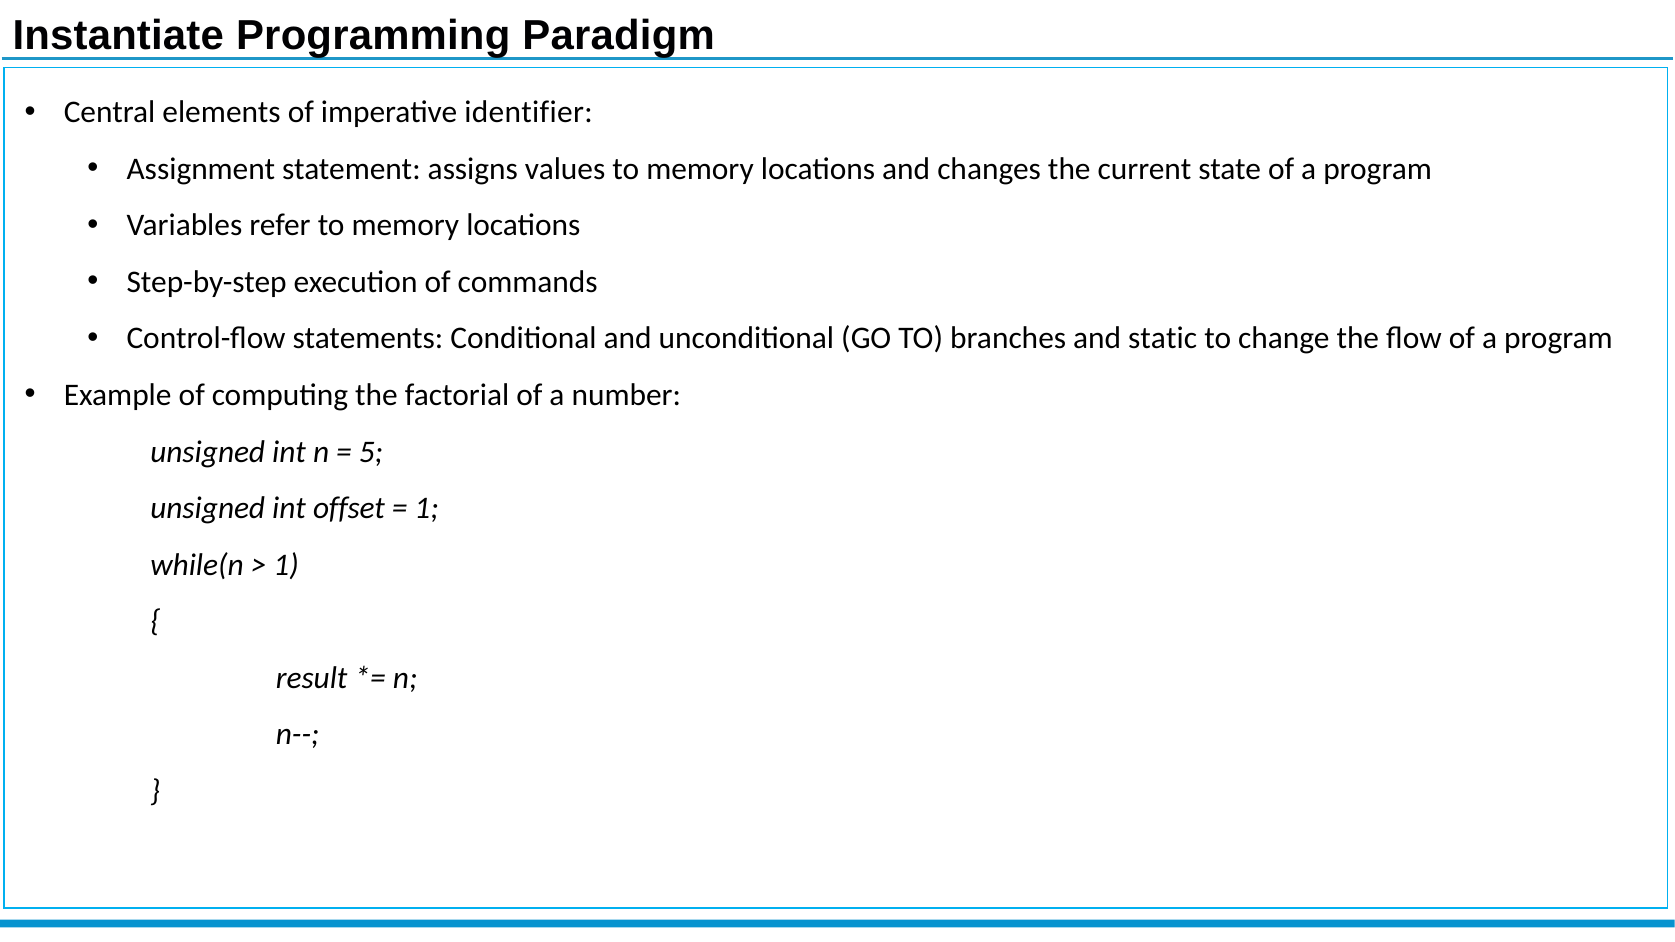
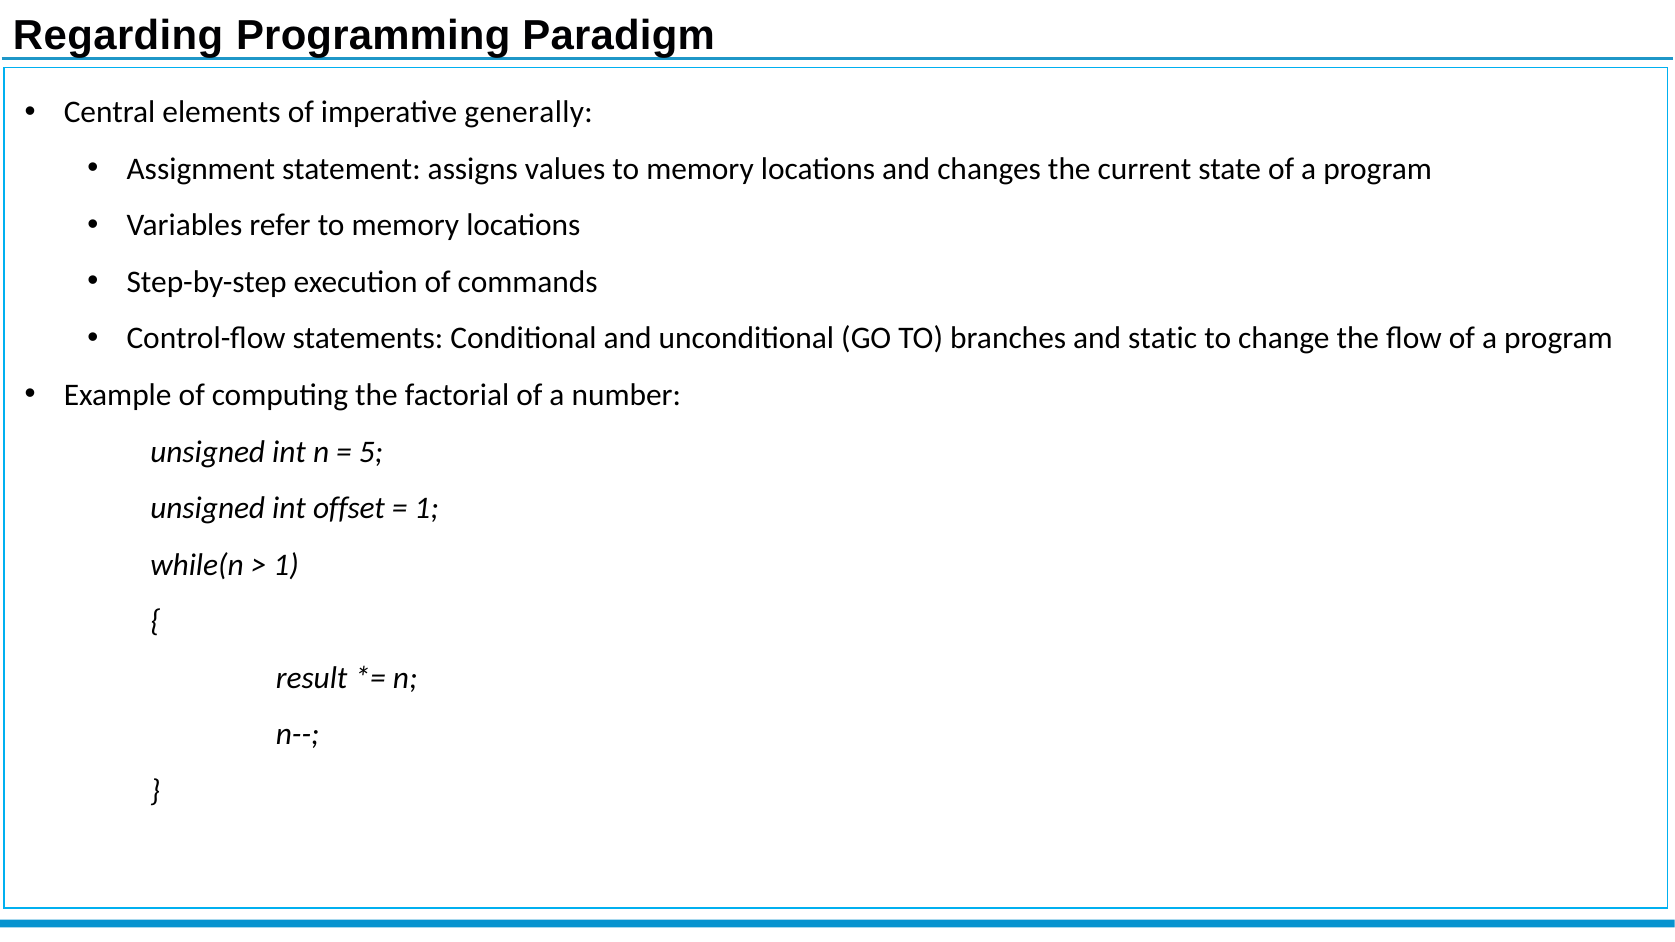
Instantiate: Instantiate -> Regarding (118, 36)
identifier: identifier -> generally (529, 113)
